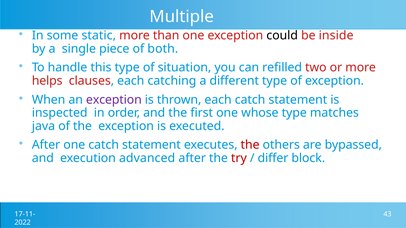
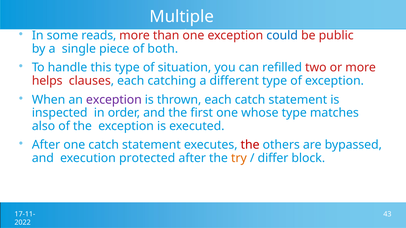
static: static -> reads (99, 36)
could colour: black -> blue (282, 36)
inside: inside -> public (336, 36)
java: java -> also (44, 126)
advanced: advanced -> protected (147, 159)
try colour: red -> orange (239, 159)
